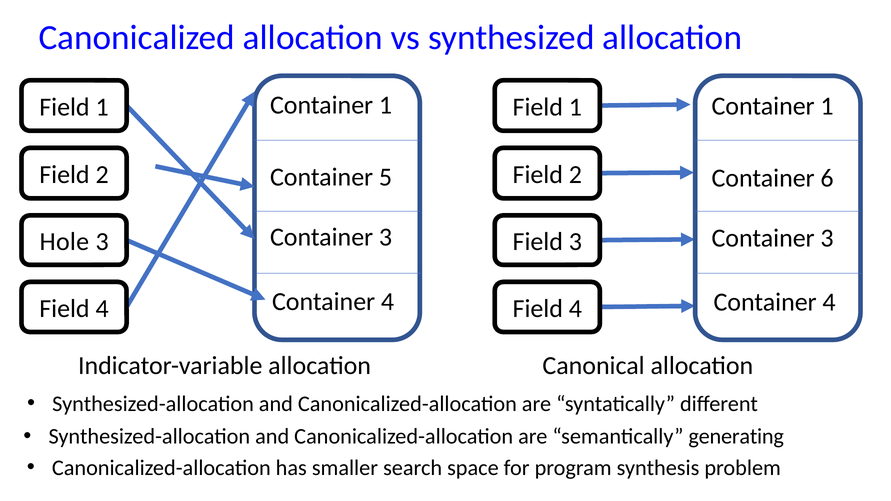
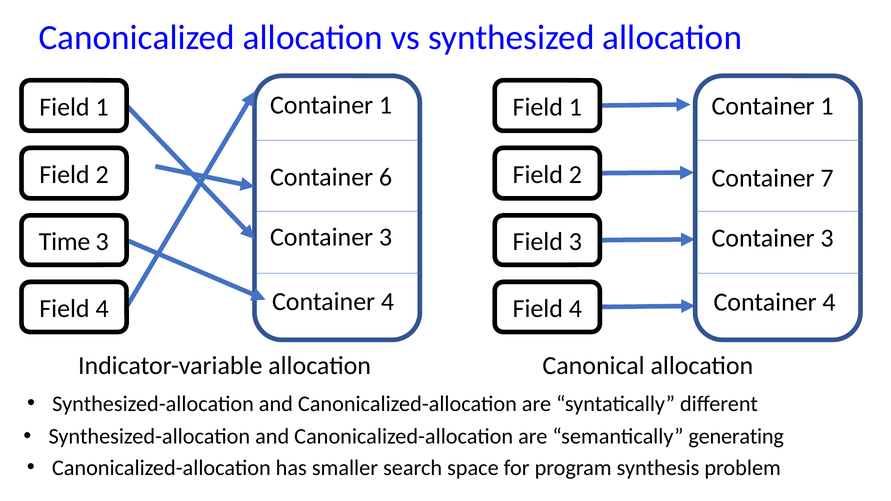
5: 5 -> 6 (386, 177)
6: 6 -> 7 (827, 178)
Hole: Hole -> Time (65, 242)
